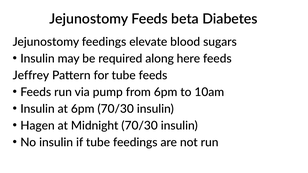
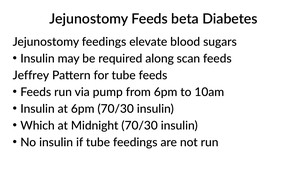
here: here -> scan (188, 59)
Hagen: Hagen -> Which (38, 126)
